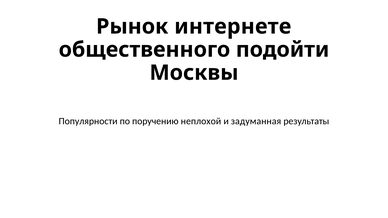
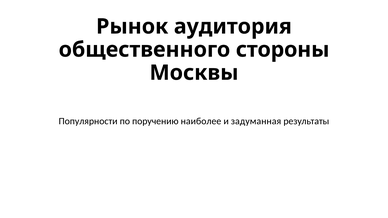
интернете: интернете -> аудитория (233, 27)
подойти: подойти -> стороны (283, 50)
неплохой: неплохой -> наиболее (201, 121)
